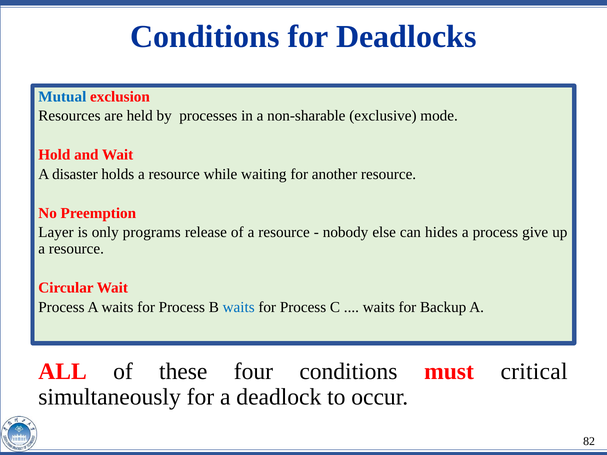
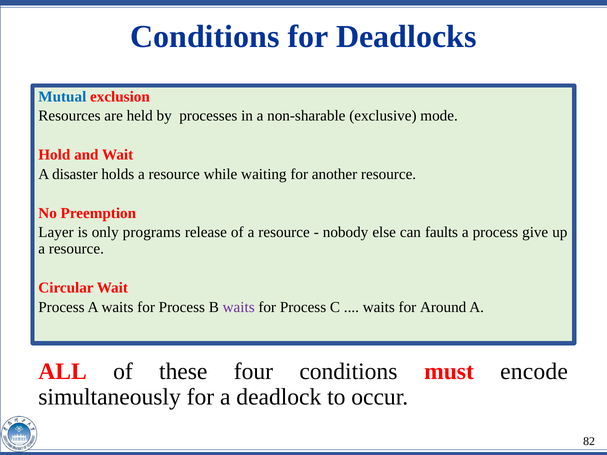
hides: hides -> faults (442, 233)
waits colour: blue -> purple (239, 307)
Backup: Backup -> Around (443, 307)
critical: critical -> encode (534, 372)
